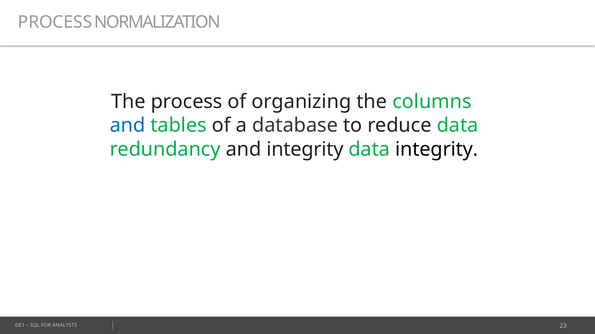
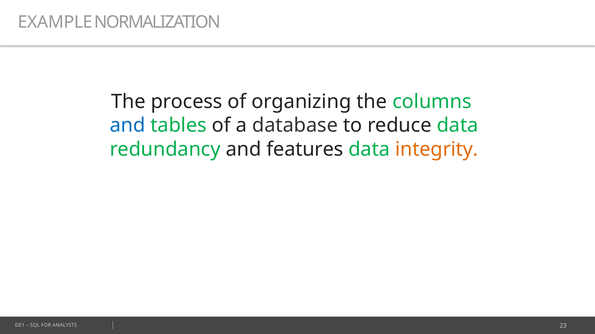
PROCESS: PROCESS -> EXAMPLE (55, 22)
and integrity: integrity -> features (305, 149)
integrity colour: black -> orange (437, 149)
